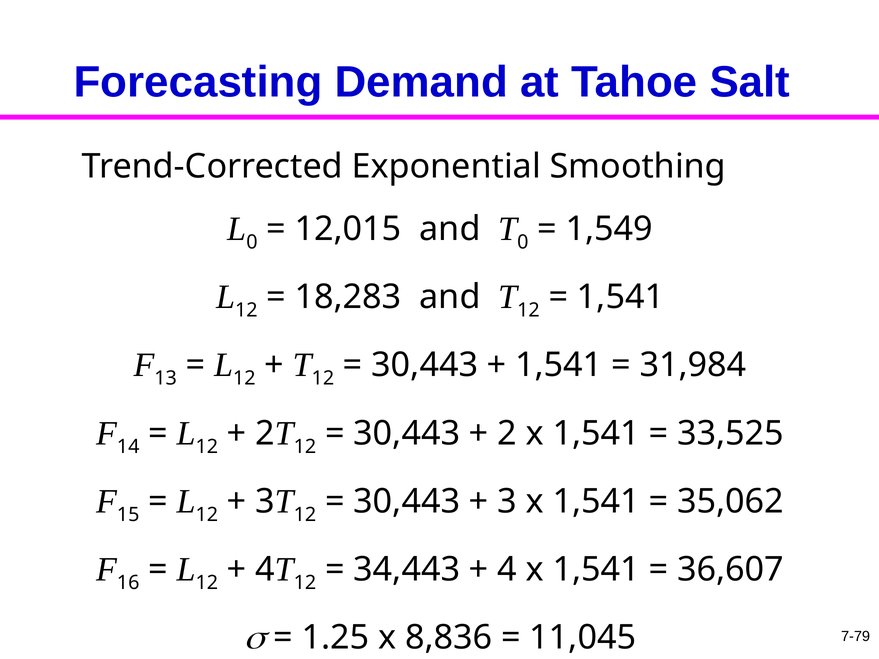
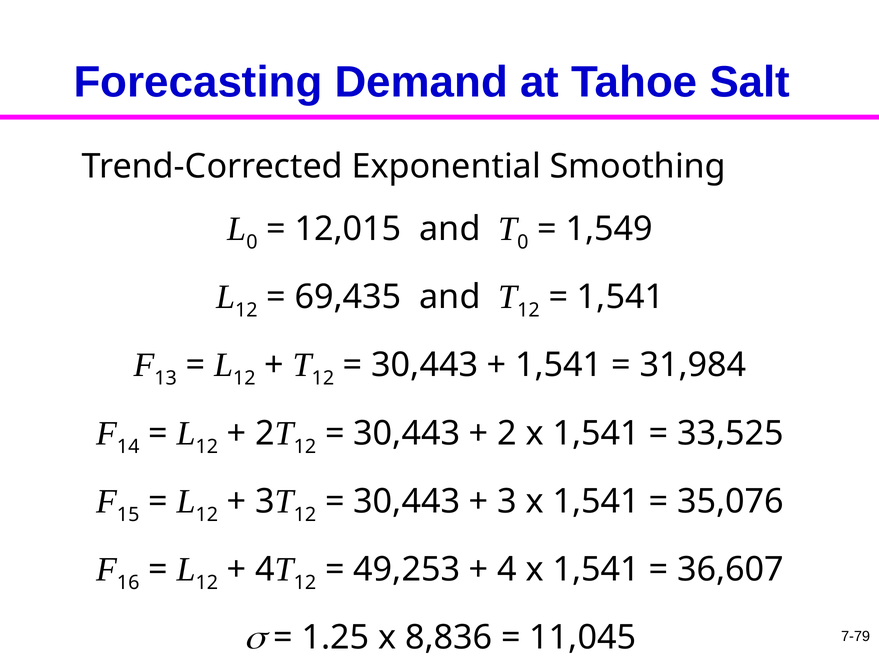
18,283: 18,283 -> 69,435 (348, 297)
35,062: 35,062 -> 35,076 (730, 502)
34,443: 34,443 -> 49,253 (407, 570)
